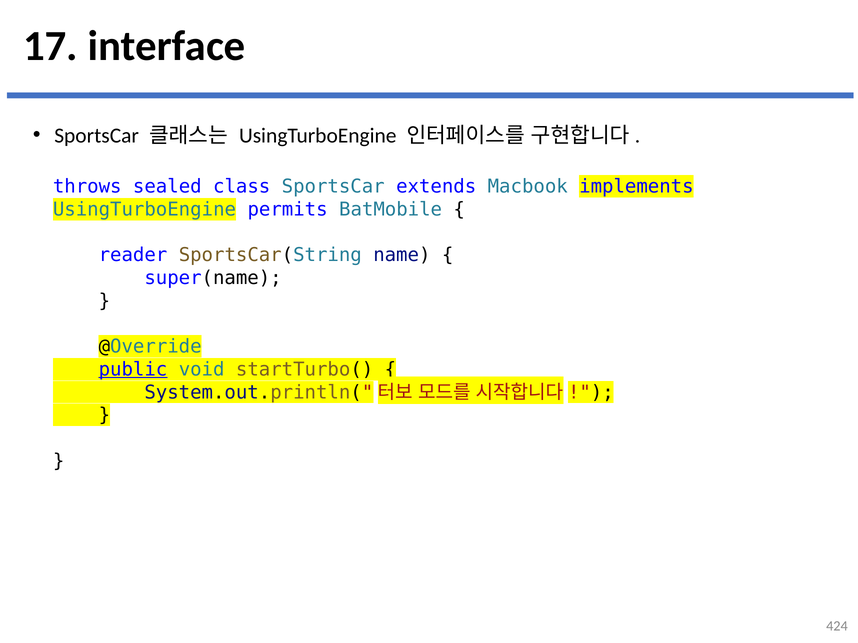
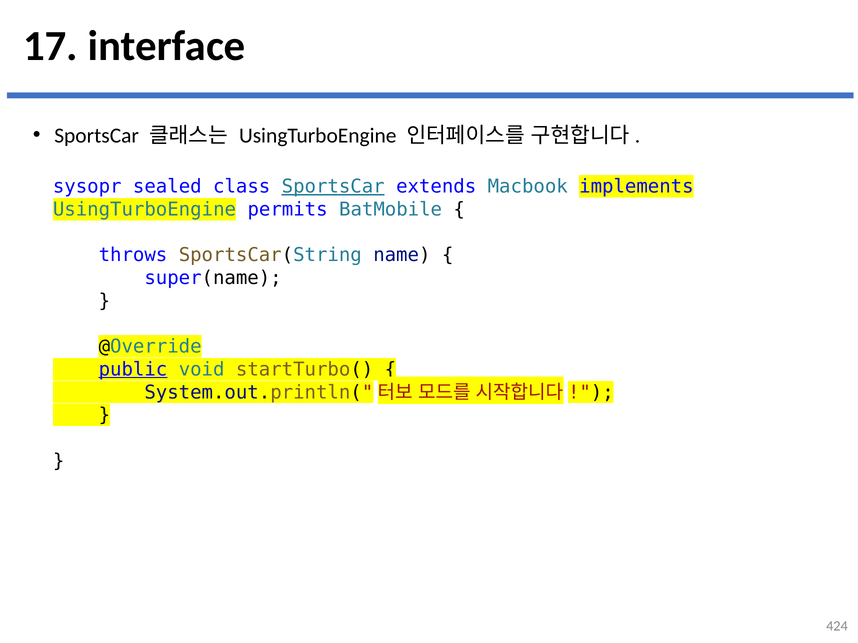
throws: throws -> sysopr (87, 187)
SportsCar underline: none -> present (333, 187)
reader: reader -> throws (133, 255)
